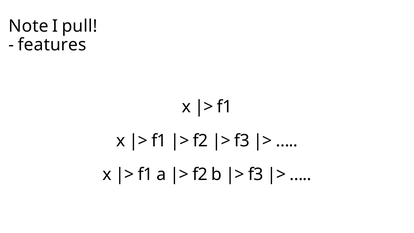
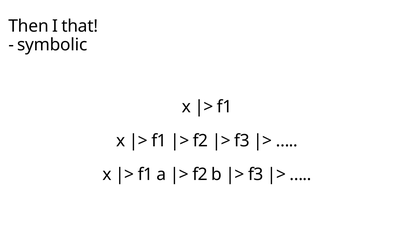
Note: Note -> Then (29, 26)
pull: pull -> that (80, 26)
features: features -> symbolic (52, 45)
